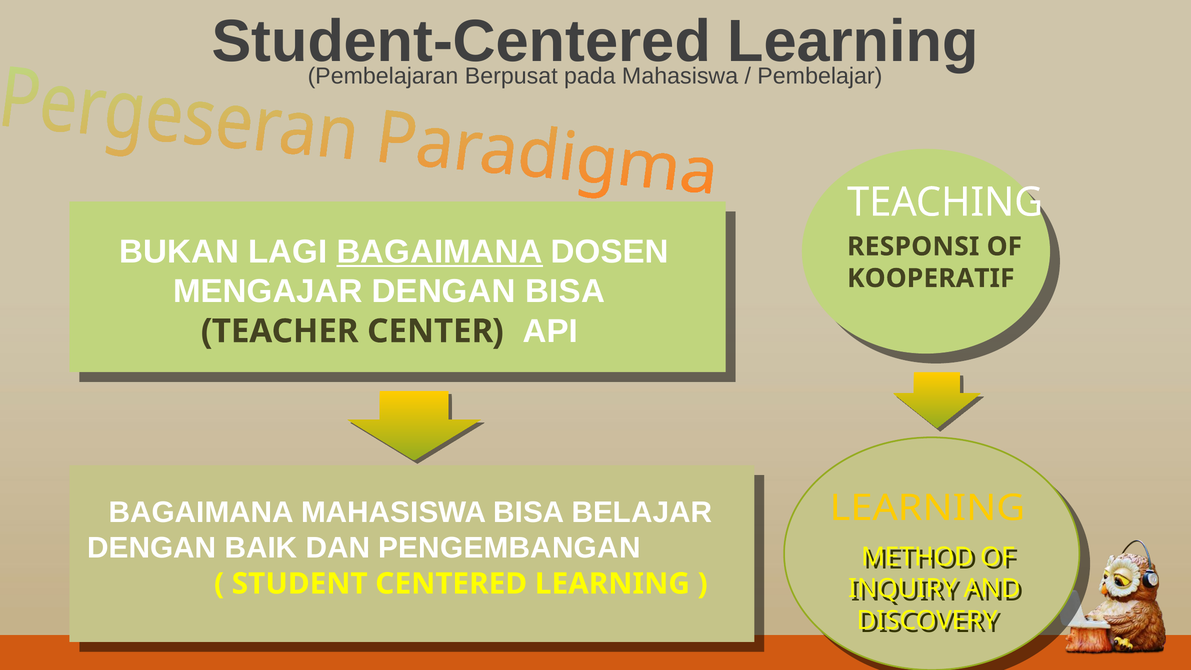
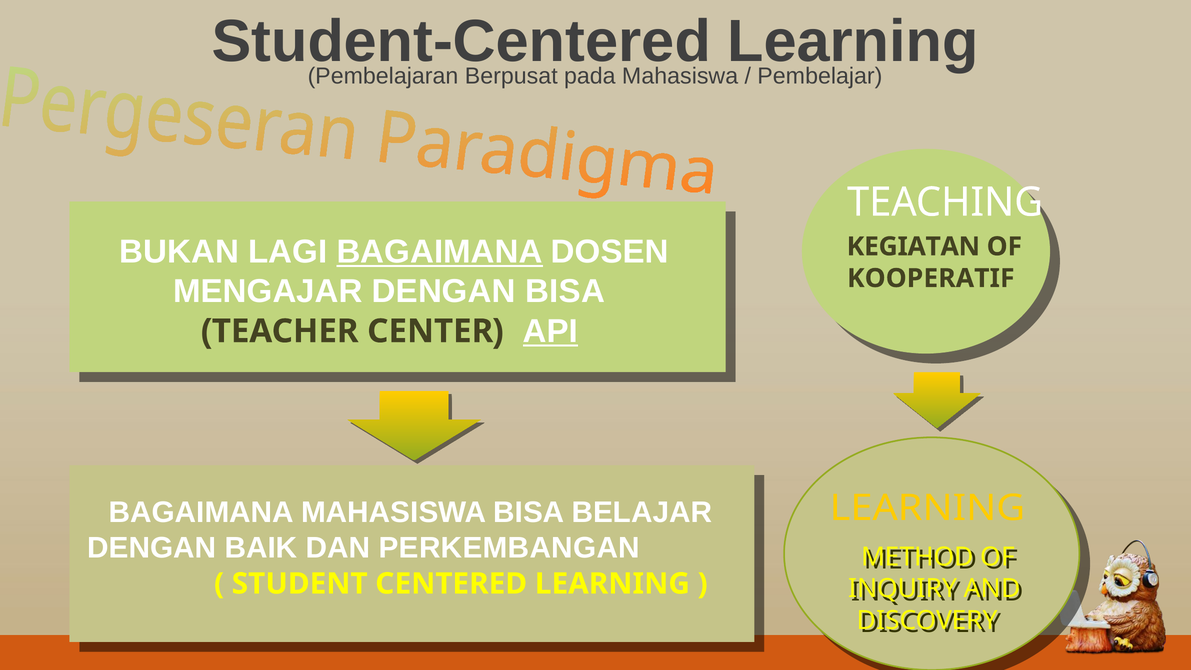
RESPONSI: RESPONSI -> KEGIATAN (913, 247)
API underline: none -> present (550, 331)
PENGEMBANGAN: PENGEMBANGAN -> PERKEMBANGAN (509, 548)
